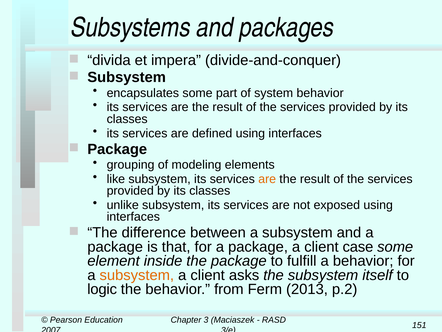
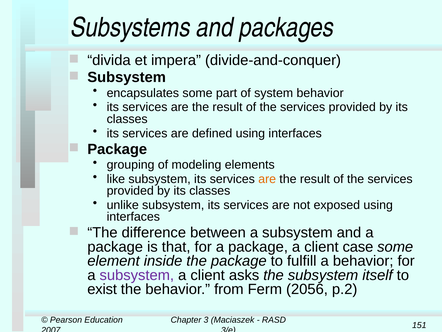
subsystem colour: orange -> purple (137, 275)
logic: logic -> exist (102, 289)
2013: 2013 -> 2056 (307, 289)
